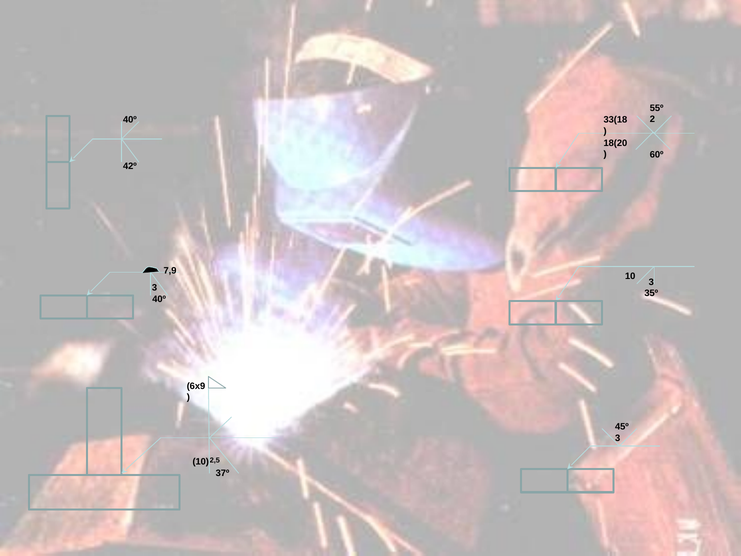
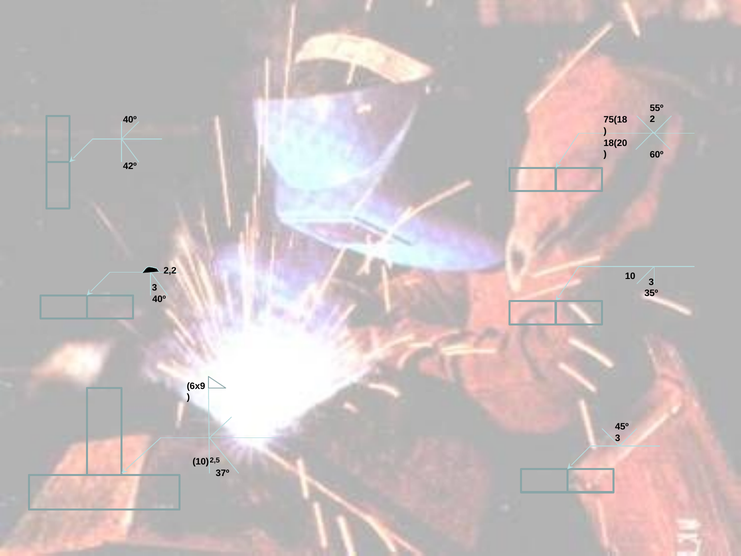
33(18: 33(18 -> 75(18 (615, 120)
7,9: 7,9 -> 2,2 (170, 270)
